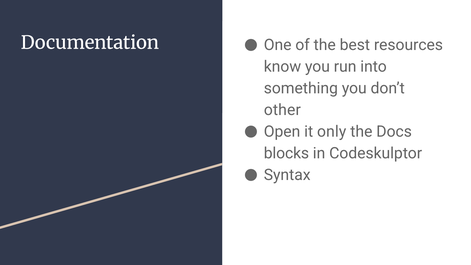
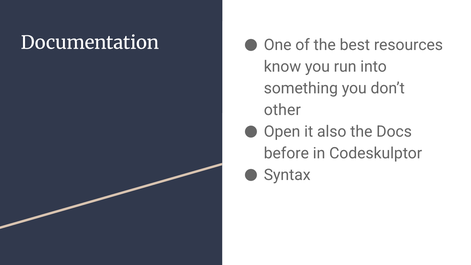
only: only -> also (332, 132)
blocks: blocks -> before (286, 153)
